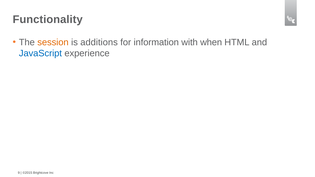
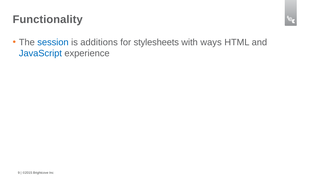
session colour: orange -> blue (53, 42)
information: information -> stylesheets (156, 42)
when: when -> ways (211, 42)
